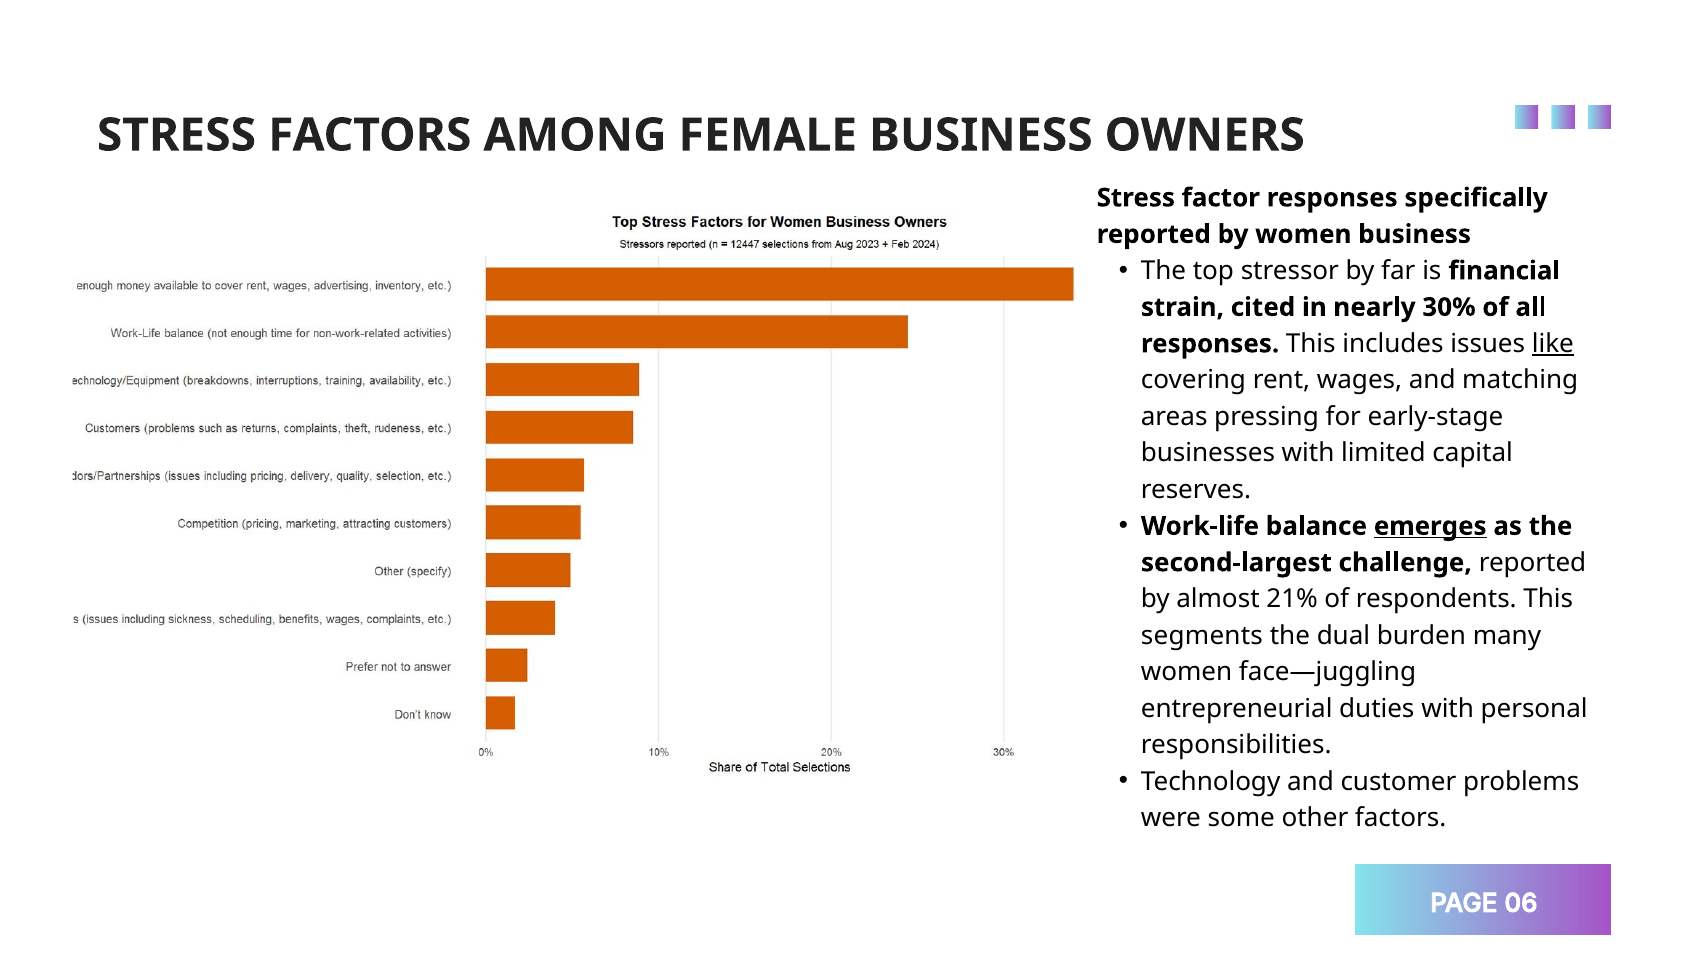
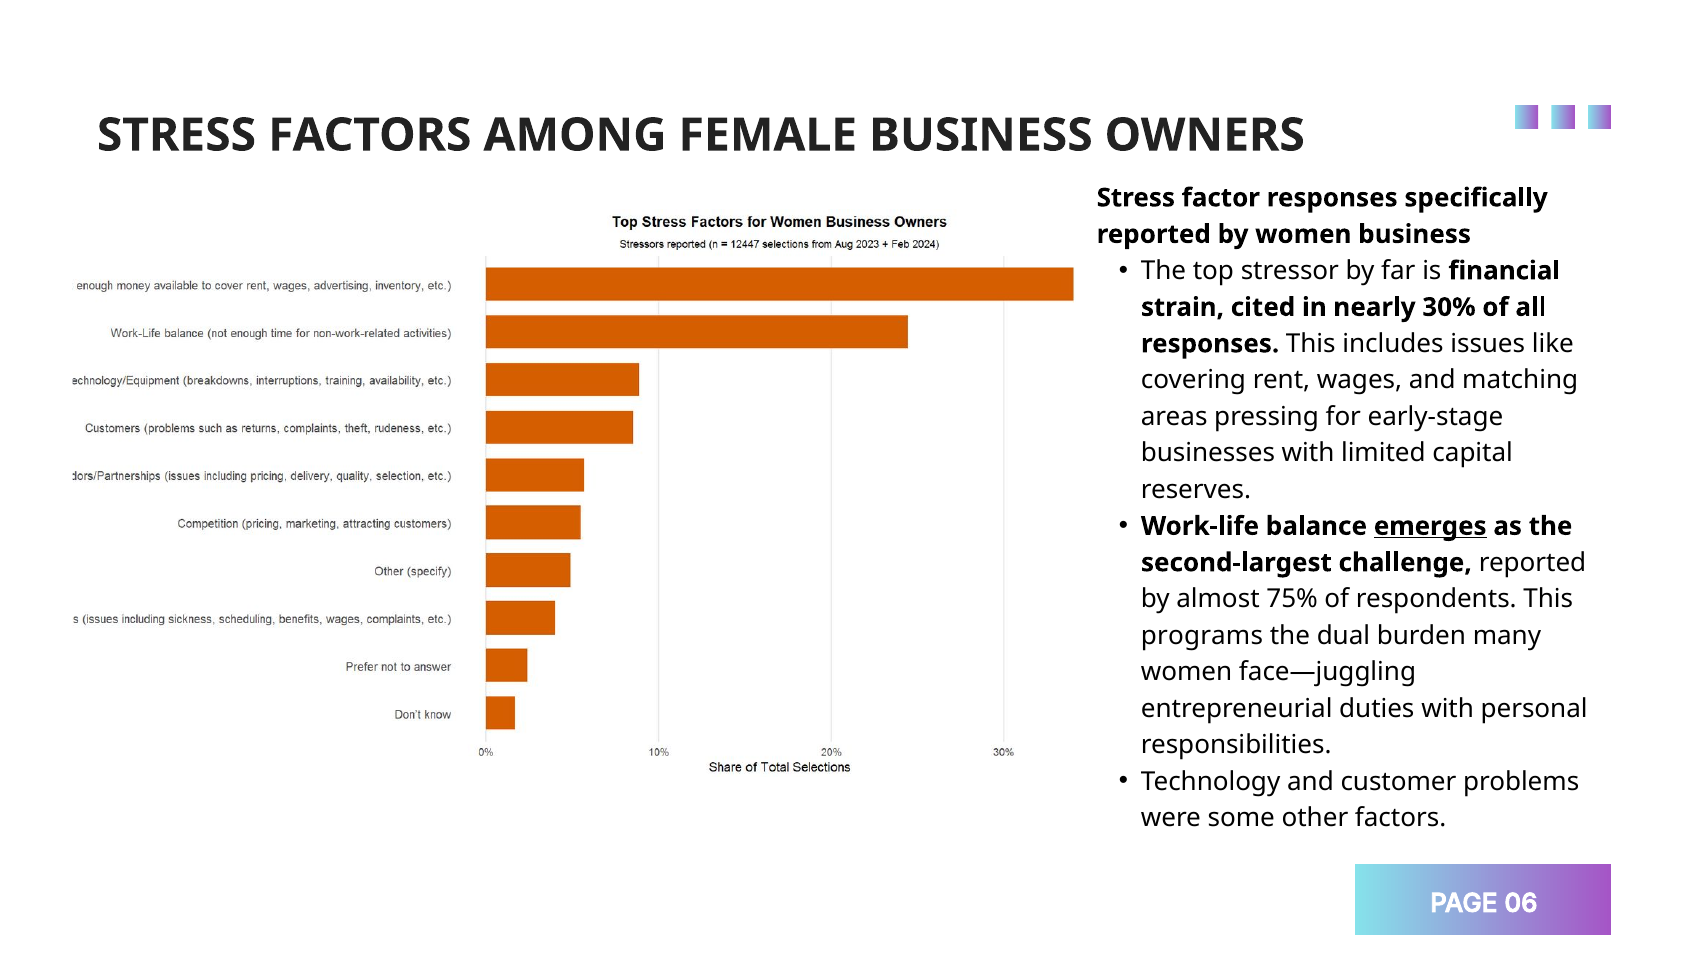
like underline: present -> none (1553, 344)
21%: 21% -> 75% (1292, 599)
segments: segments -> programs (1202, 636)
